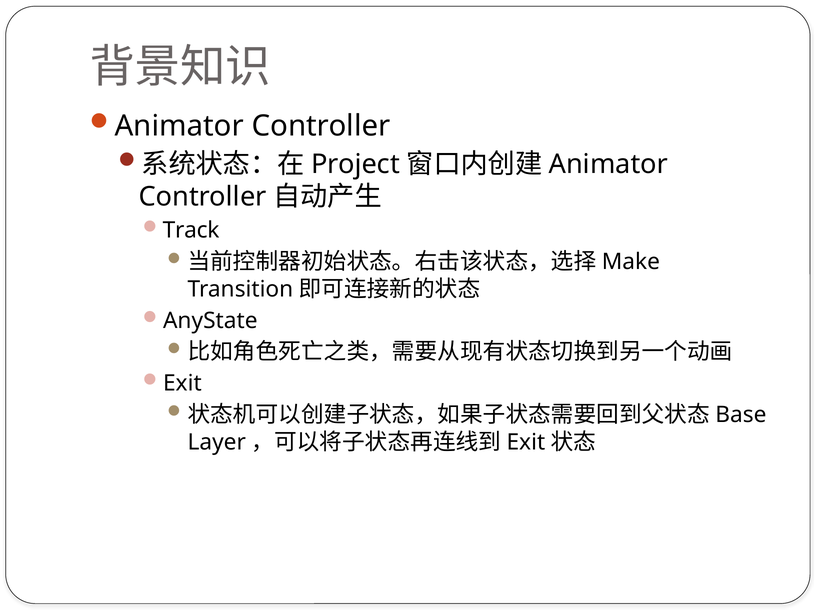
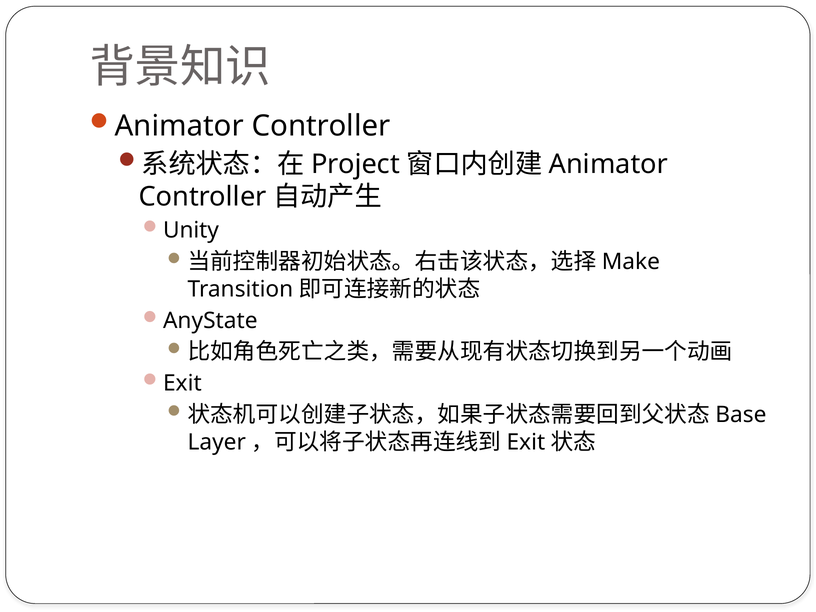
Track: Track -> Unity (191, 231)
